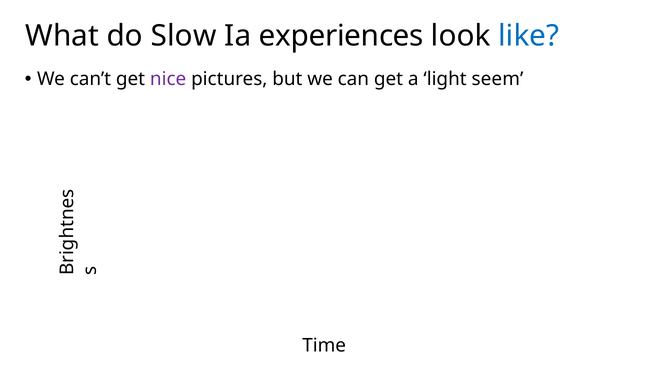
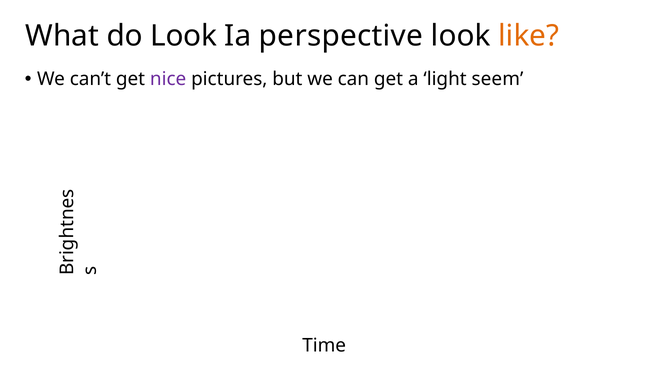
do Slow: Slow -> Look (184, 36)
experiences: experiences -> perspective (341, 36)
like colour: blue -> orange (529, 36)
